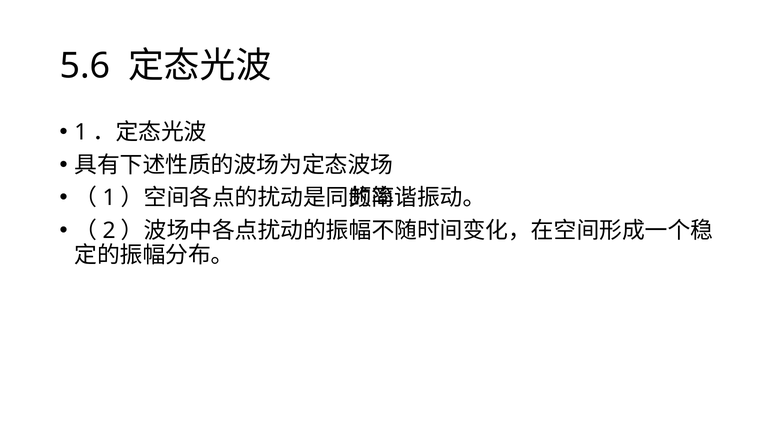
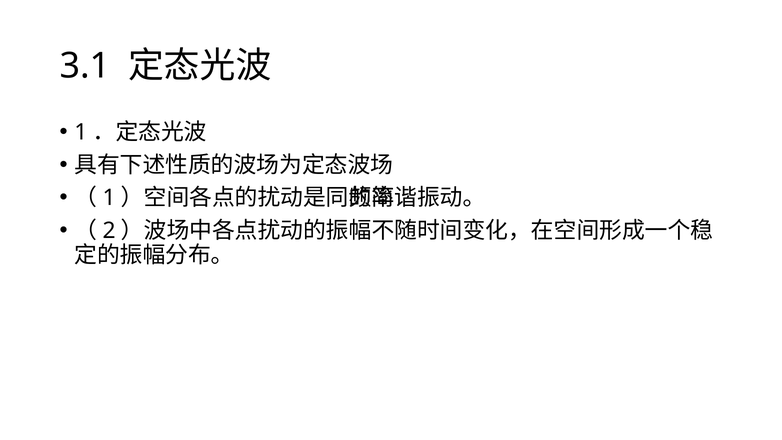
5.6: 5.6 -> 3.1 (85, 66)
